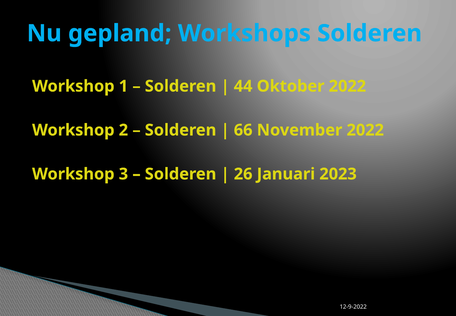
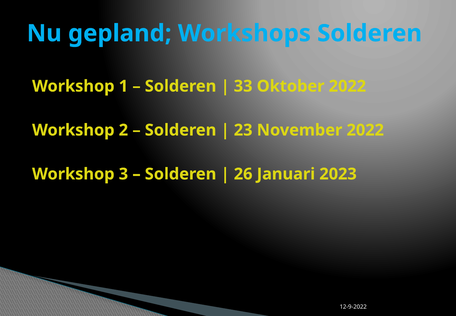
44: 44 -> 33 (243, 86)
66: 66 -> 23 (243, 130)
